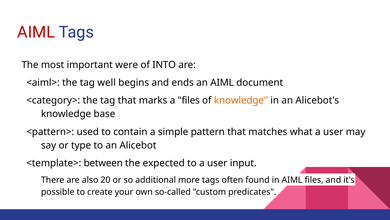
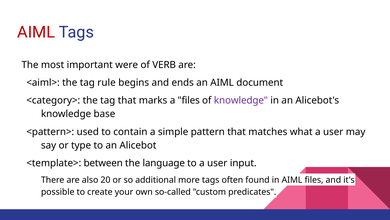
INTO: INTO -> VERB (164, 65)
well: well -> rule (107, 82)
knowledge colour: orange -> purple (241, 100)
expected: expected -> language (164, 163)
